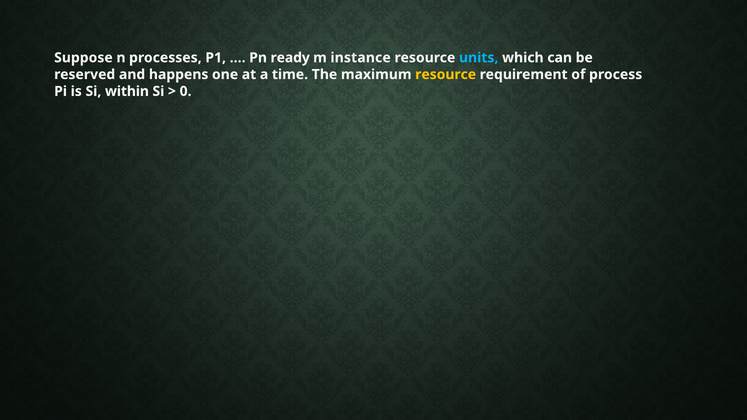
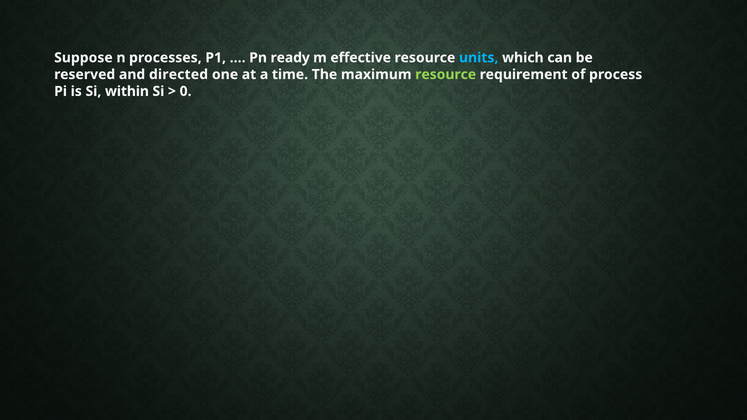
instance: instance -> effective (361, 58)
happens: happens -> directed (179, 74)
resource colour: yellow -> light green (446, 74)
